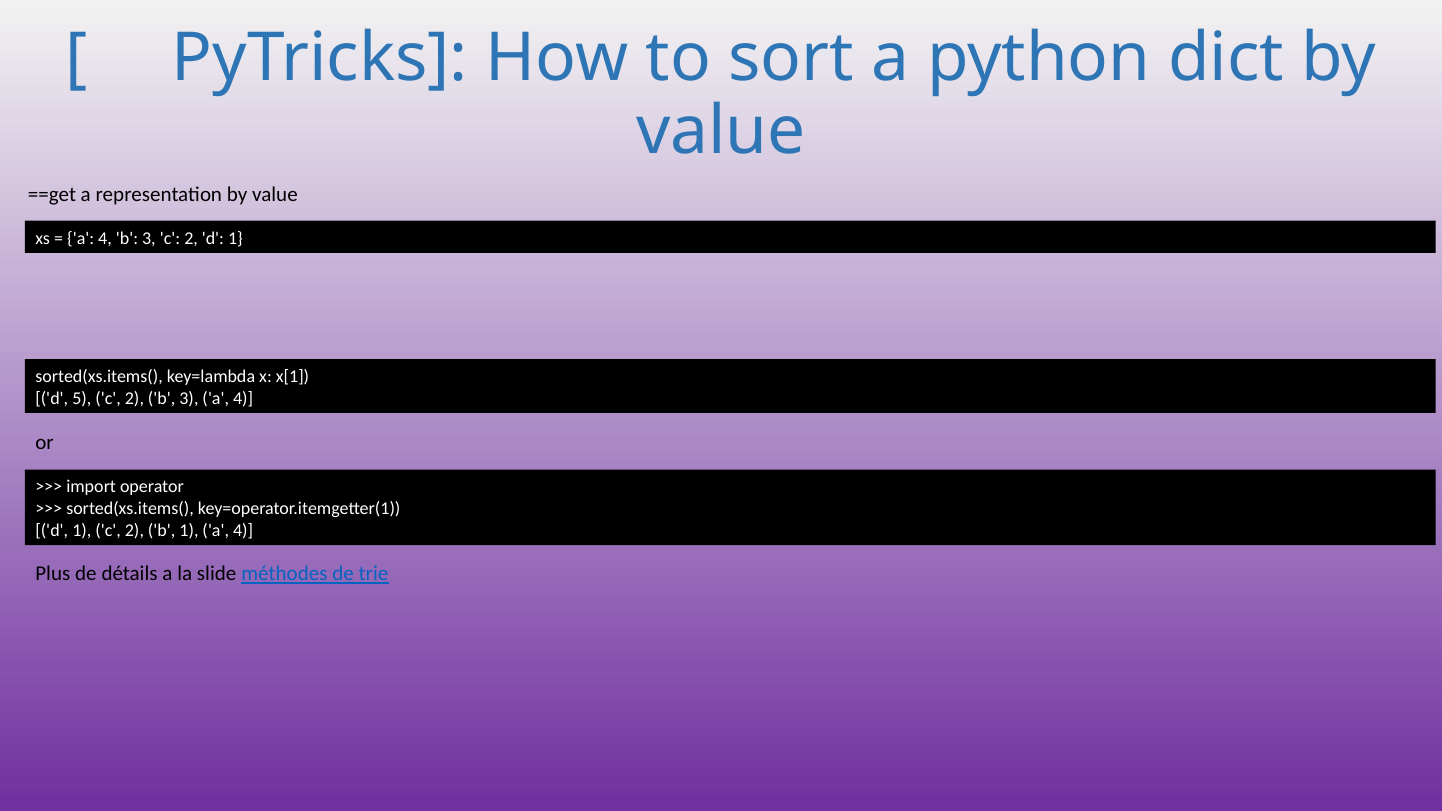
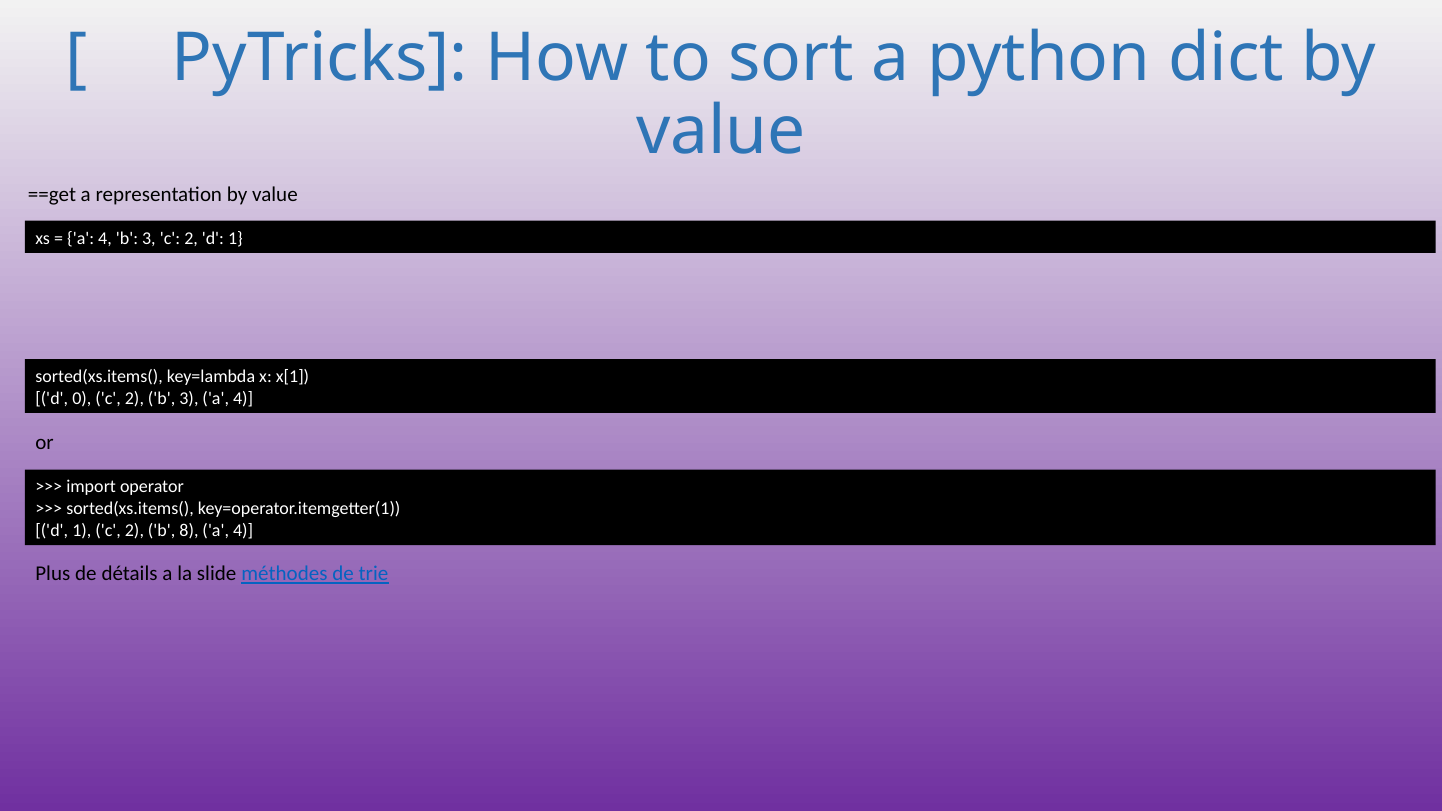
5: 5 -> 0 (82, 398)
b 1: 1 -> 8 (189, 530)
